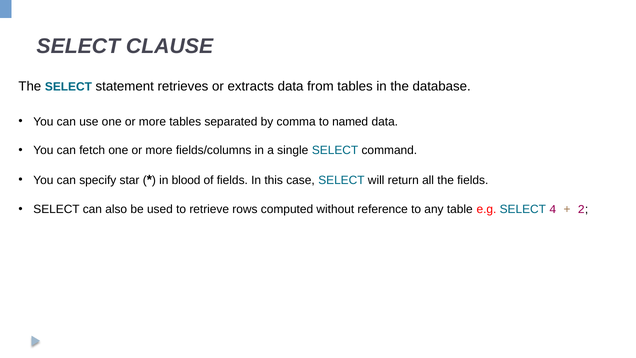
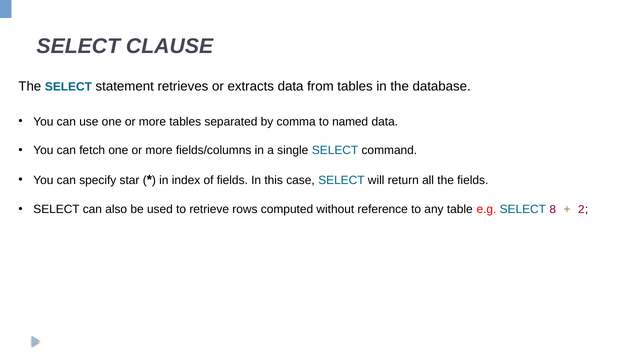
blood: blood -> index (186, 180)
4: 4 -> 8 (553, 209)
